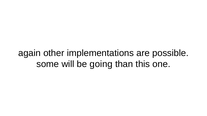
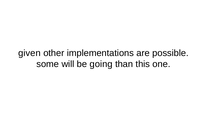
again: again -> given (29, 53)
